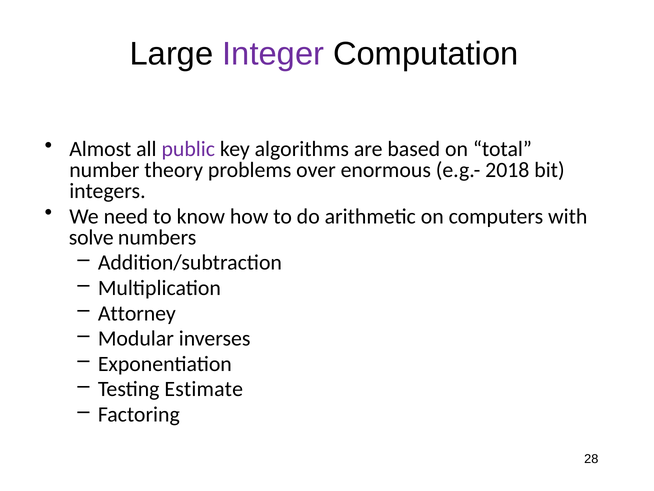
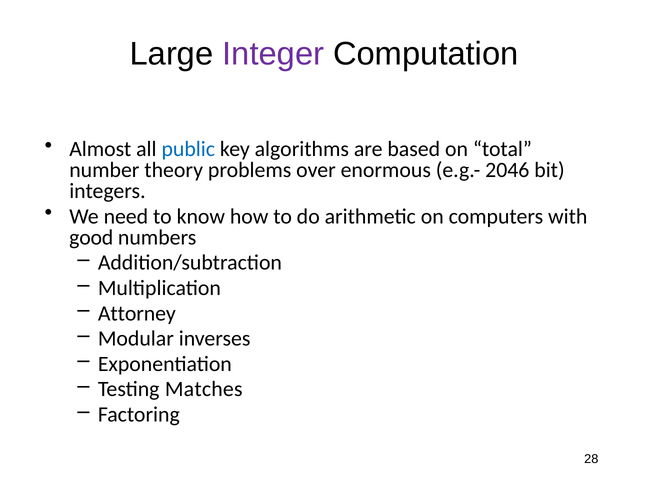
public colour: purple -> blue (188, 149)
2018: 2018 -> 2046 (507, 170)
solve: solve -> good (91, 237)
Estimate: Estimate -> Matches (204, 389)
